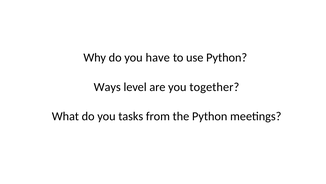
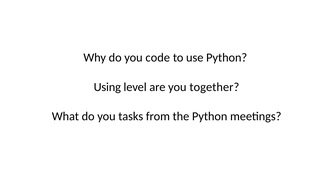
have: have -> code (158, 57)
Ways: Ways -> Using (107, 87)
